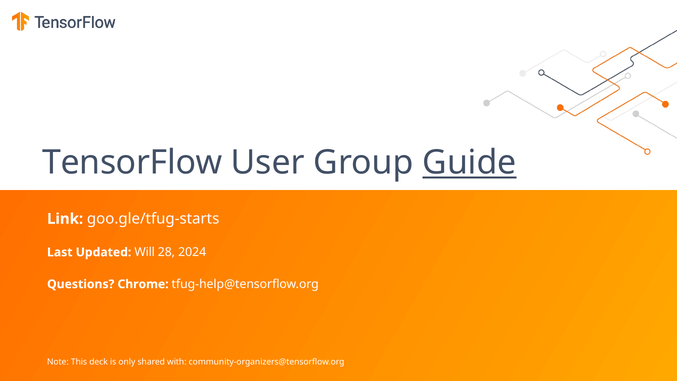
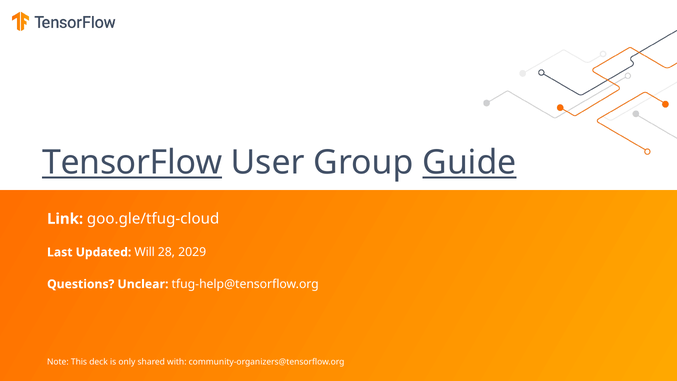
TensorFlow underline: none -> present (132, 163)
goo.gle/tfug-starts: goo.gle/tfug-starts -> goo.gle/tfug-cloud (153, 219)
2024: 2024 -> 2029 (192, 252)
Chrome: Chrome -> Unclear (143, 284)
